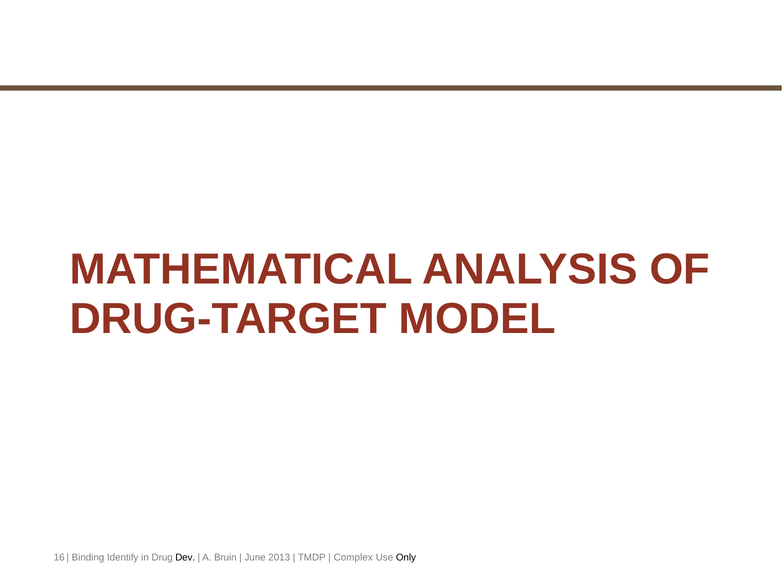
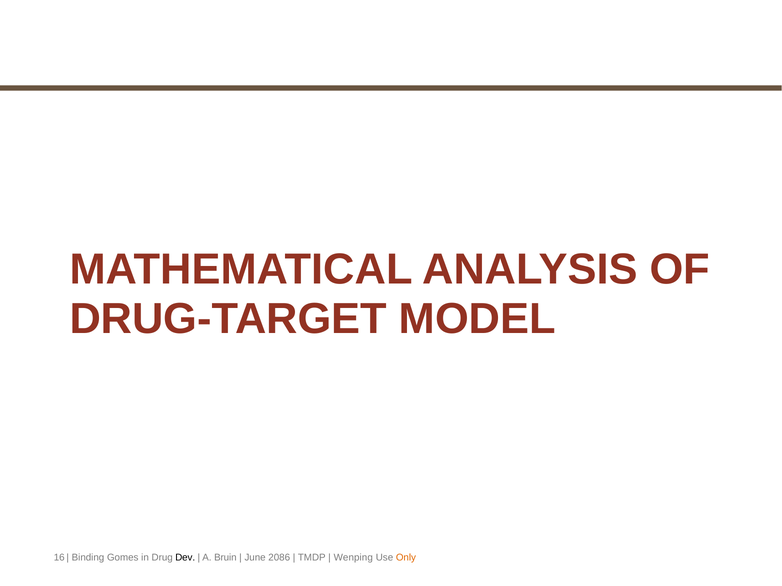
Identify: Identify -> Gomes (123, 558)
2013: 2013 -> 2086 (279, 558)
Complex: Complex -> Wenping (353, 558)
Only colour: black -> orange (406, 558)
